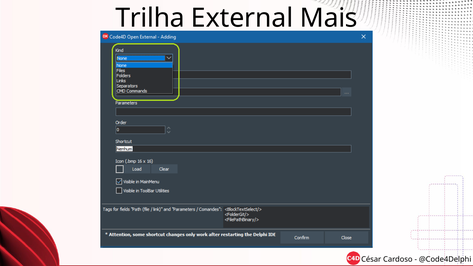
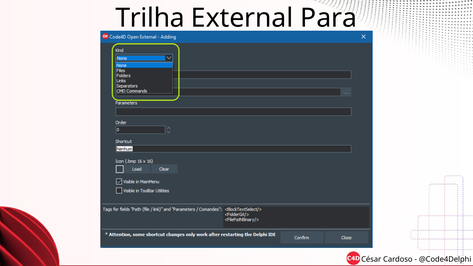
Mais: Mais -> Para (329, 18)
